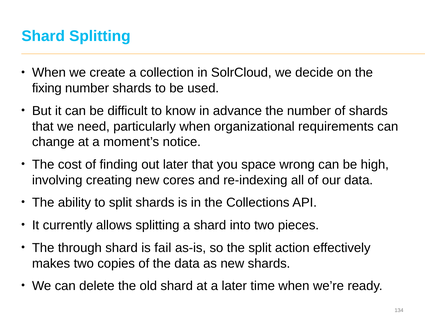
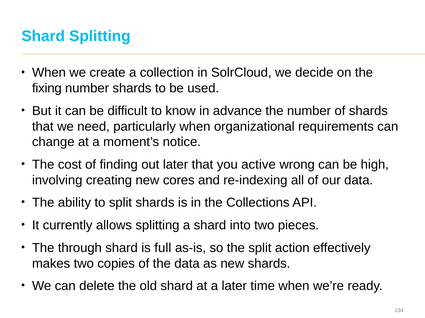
space: space -> active (259, 165)
fail: fail -> full (163, 248)
